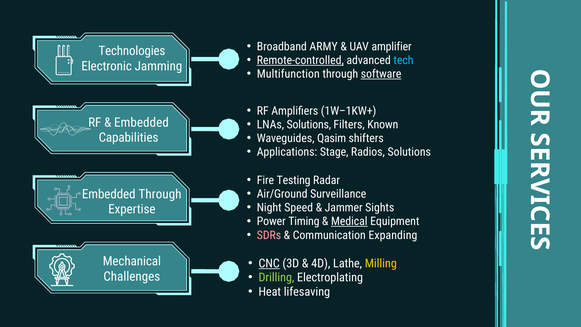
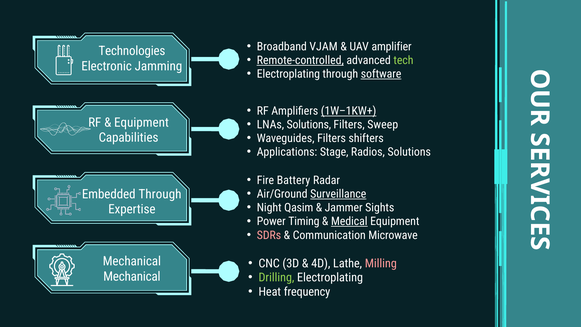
ARMY: ARMY -> VJAM (324, 47)
tech colour: light blue -> light green (403, 60)
Multifunction: Multifunction -> Electroplating (288, 74)
1W–1KW+ underline: none -> present (349, 111)
Embedded: Embedded -> Equipment (141, 122)
Known: Known -> Sweep (383, 125)
Waveguides Qasim: Qasim -> Filters (332, 138)
Testing: Testing -> Battery (294, 180)
Surveillance underline: none -> present (338, 194)
Speed: Speed -> Qasim (299, 208)
Expanding: Expanding -> Microwave (393, 235)
CNC underline: present -> none (269, 263)
Milling colour: yellow -> pink (381, 263)
Challenges: Challenges -> Mechanical (132, 276)
lifesaving: lifesaving -> frequency (307, 292)
